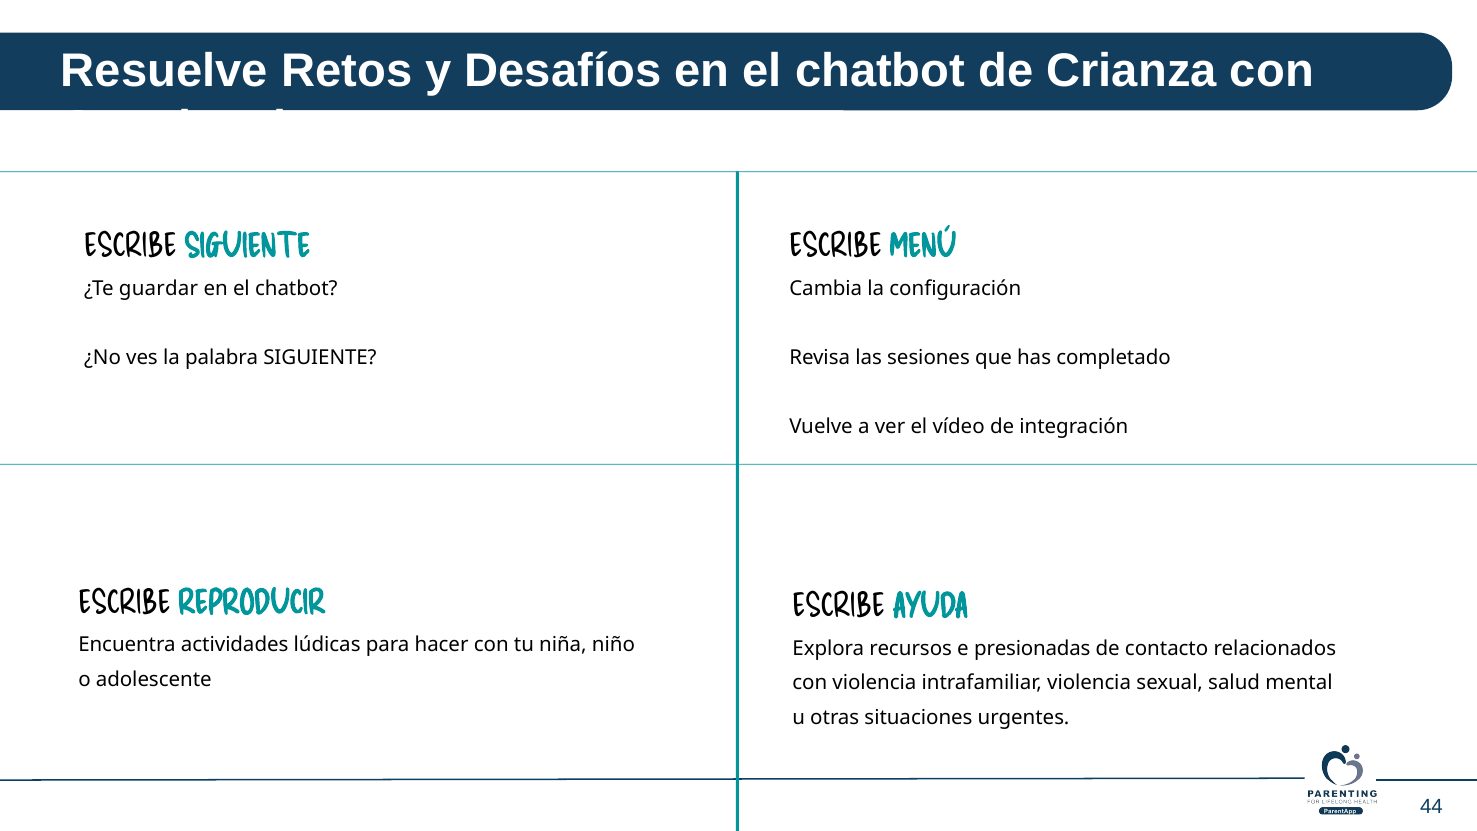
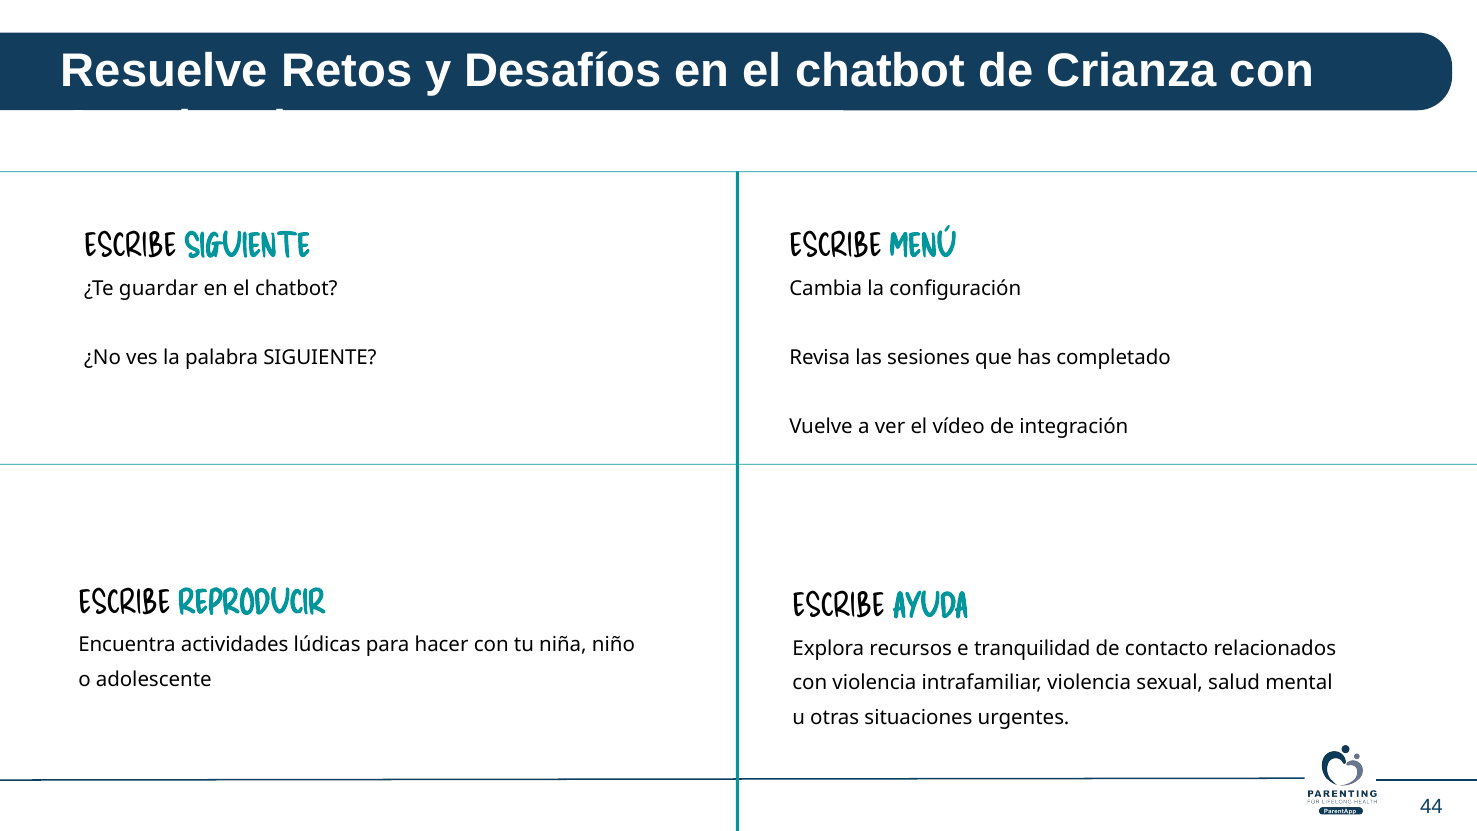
presionadas: presionadas -> tranquilidad (1032, 648)
